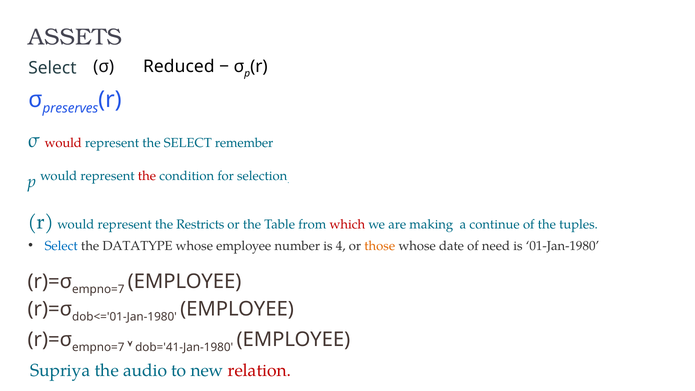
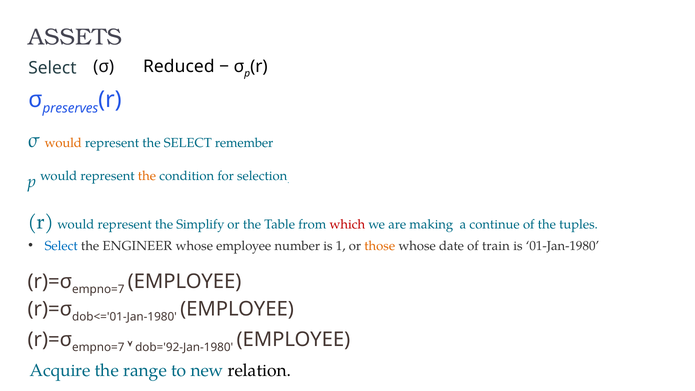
would colour: red -> orange (63, 143)
the colour: red -> orange (147, 176)
Restricts: Restricts -> Simplify (200, 225)
DATATYPE: DATATYPE -> ENGINEER (137, 246)
4: 4 -> 1 (341, 246)
need: need -> train (496, 246)
dob='41-Jan-1980: dob='41-Jan-1980 -> dob='92-Jan-1980 (184, 348)
Supriya: Supriya -> Acquire (60, 370)
audio: audio -> range (145, 370)
relation colour: red -> black (259, 370)
